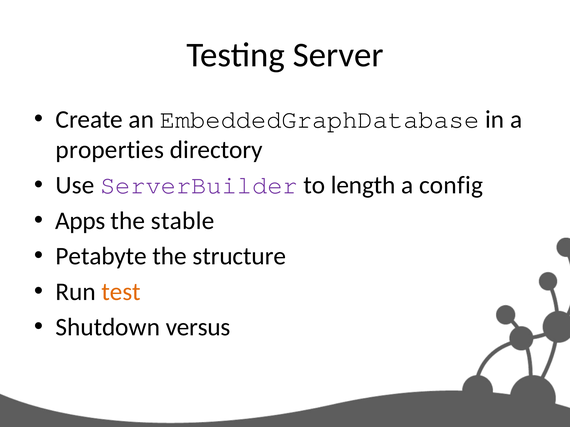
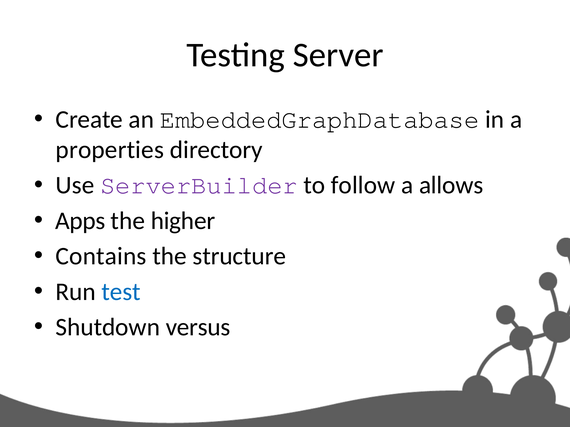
length: length -> follow (363, 186)
config: config -> allows (451, 186)
stable: stable -> higher (183, 221)
Petabyte: Petabyte -> Contains (101, 257)
test colour: orange -> blue (121, 292)
